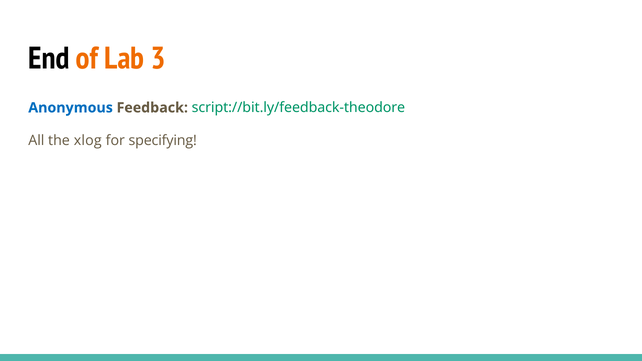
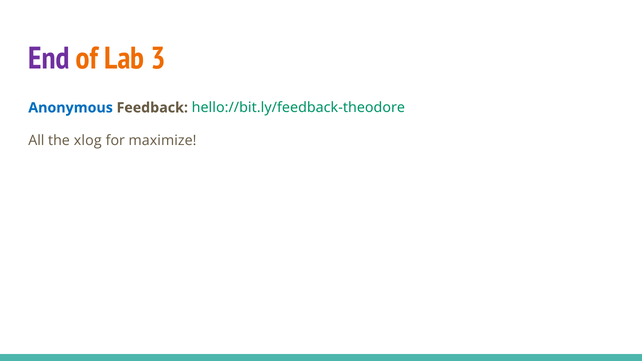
End colour: black -> purple (49, 59)
script://bit.ly/feedback-theodore: script://bit.ly/feedback-theodore -> hello://bit.ly/feedback-theodore (298, 108)
specifying: specifying -> maximize (163, 140)
